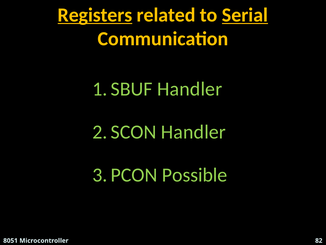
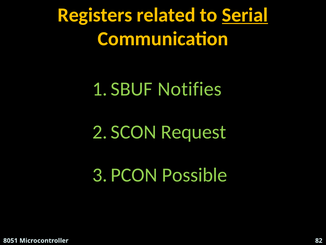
Registers underline: present -> none (95, 15)
Handler: Handler -> Notifies (190, 89)
Handler: Handler -> Request (194, 132)
